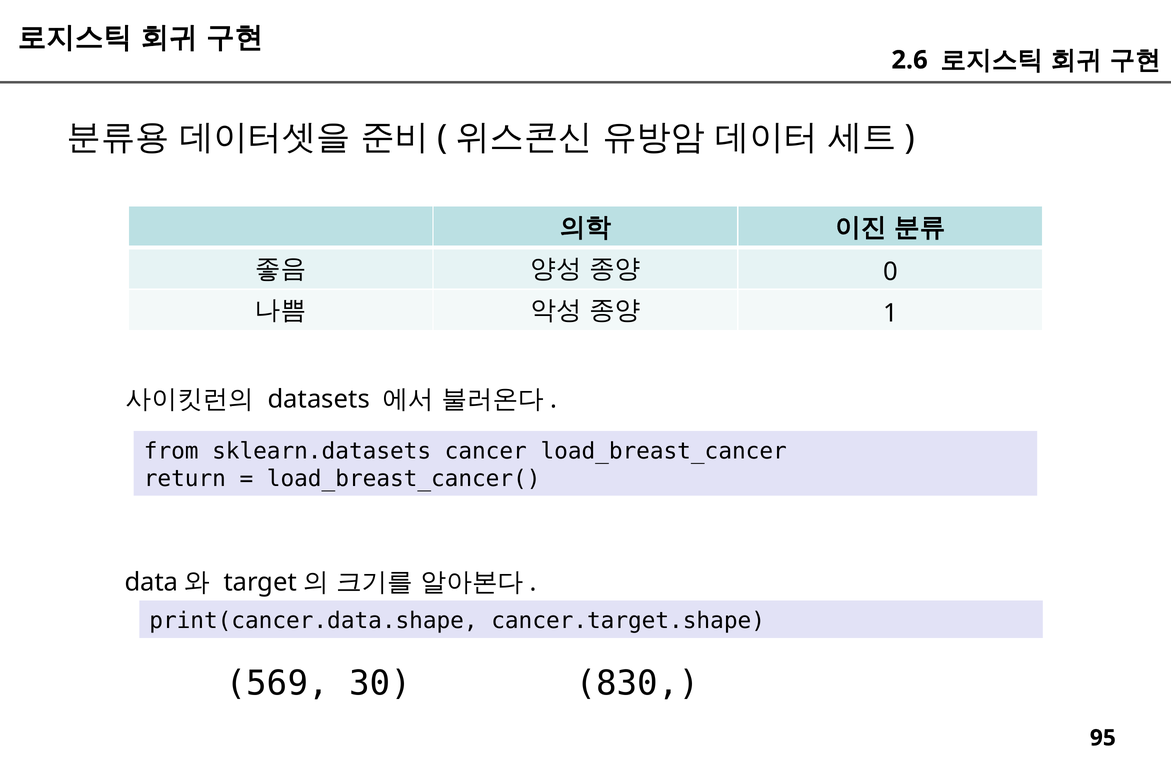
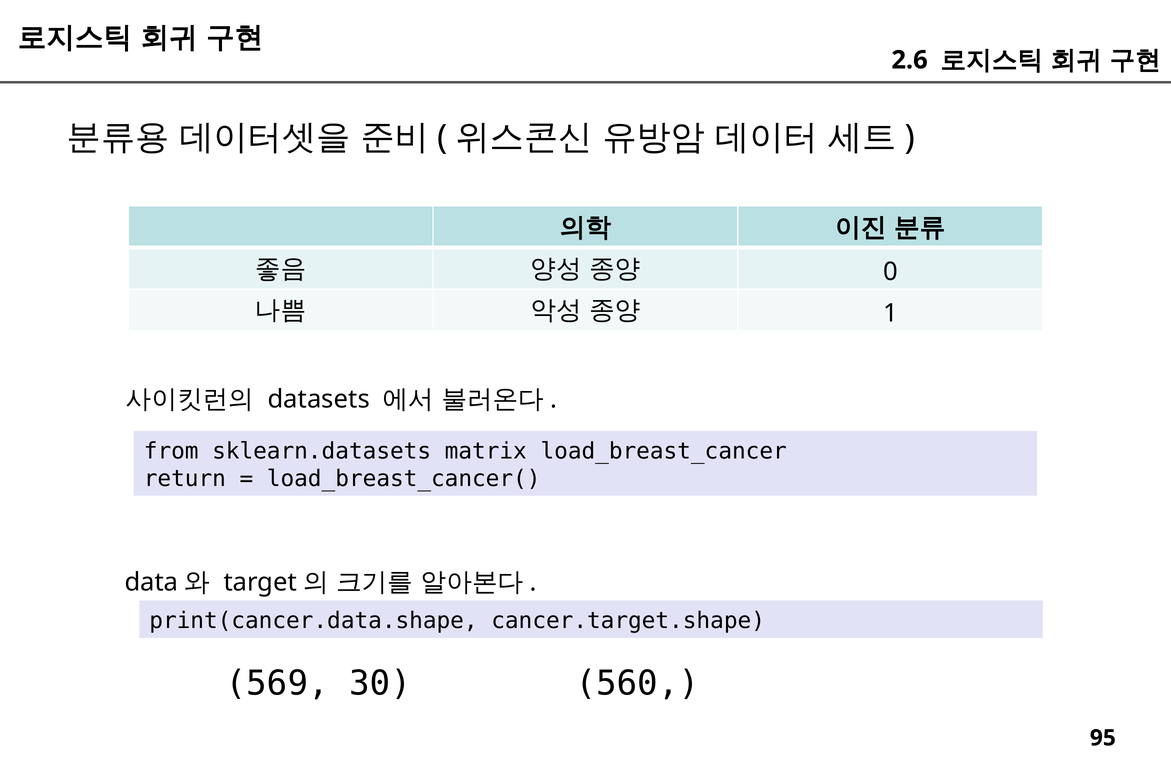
cancer: cancer -> matrix (486, 451)
830: 830 -> 560 (637, 684)
